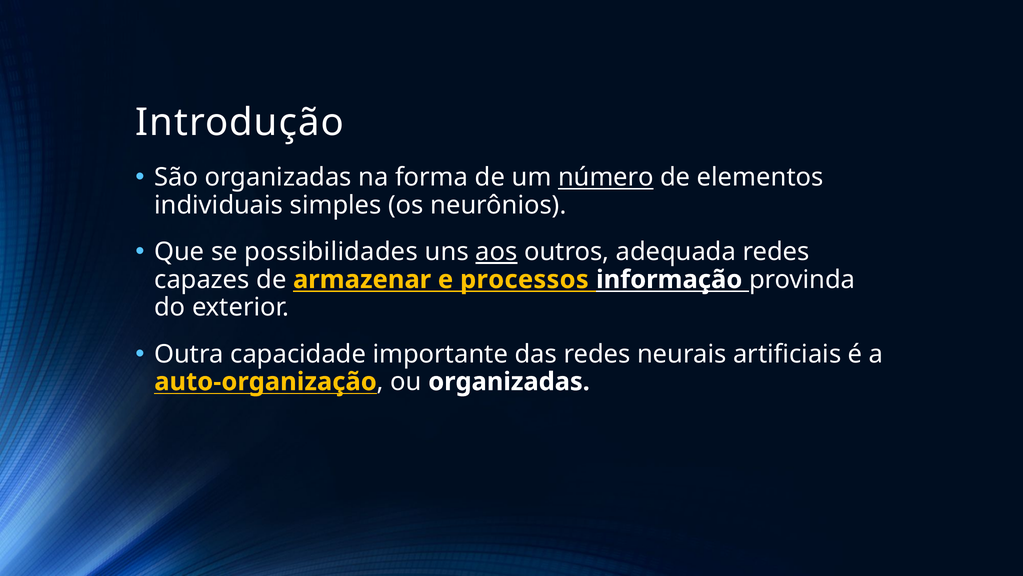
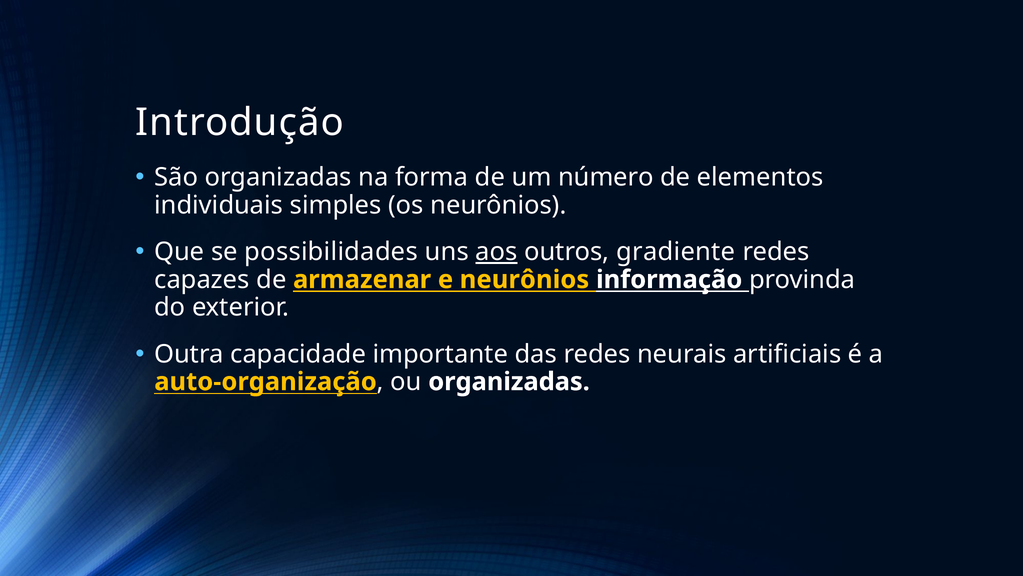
número underline: present -> none (606, 177)
adequada: adequada -> gradiente (676, 252)
e processos: processos -> neurônios (524, 279)
